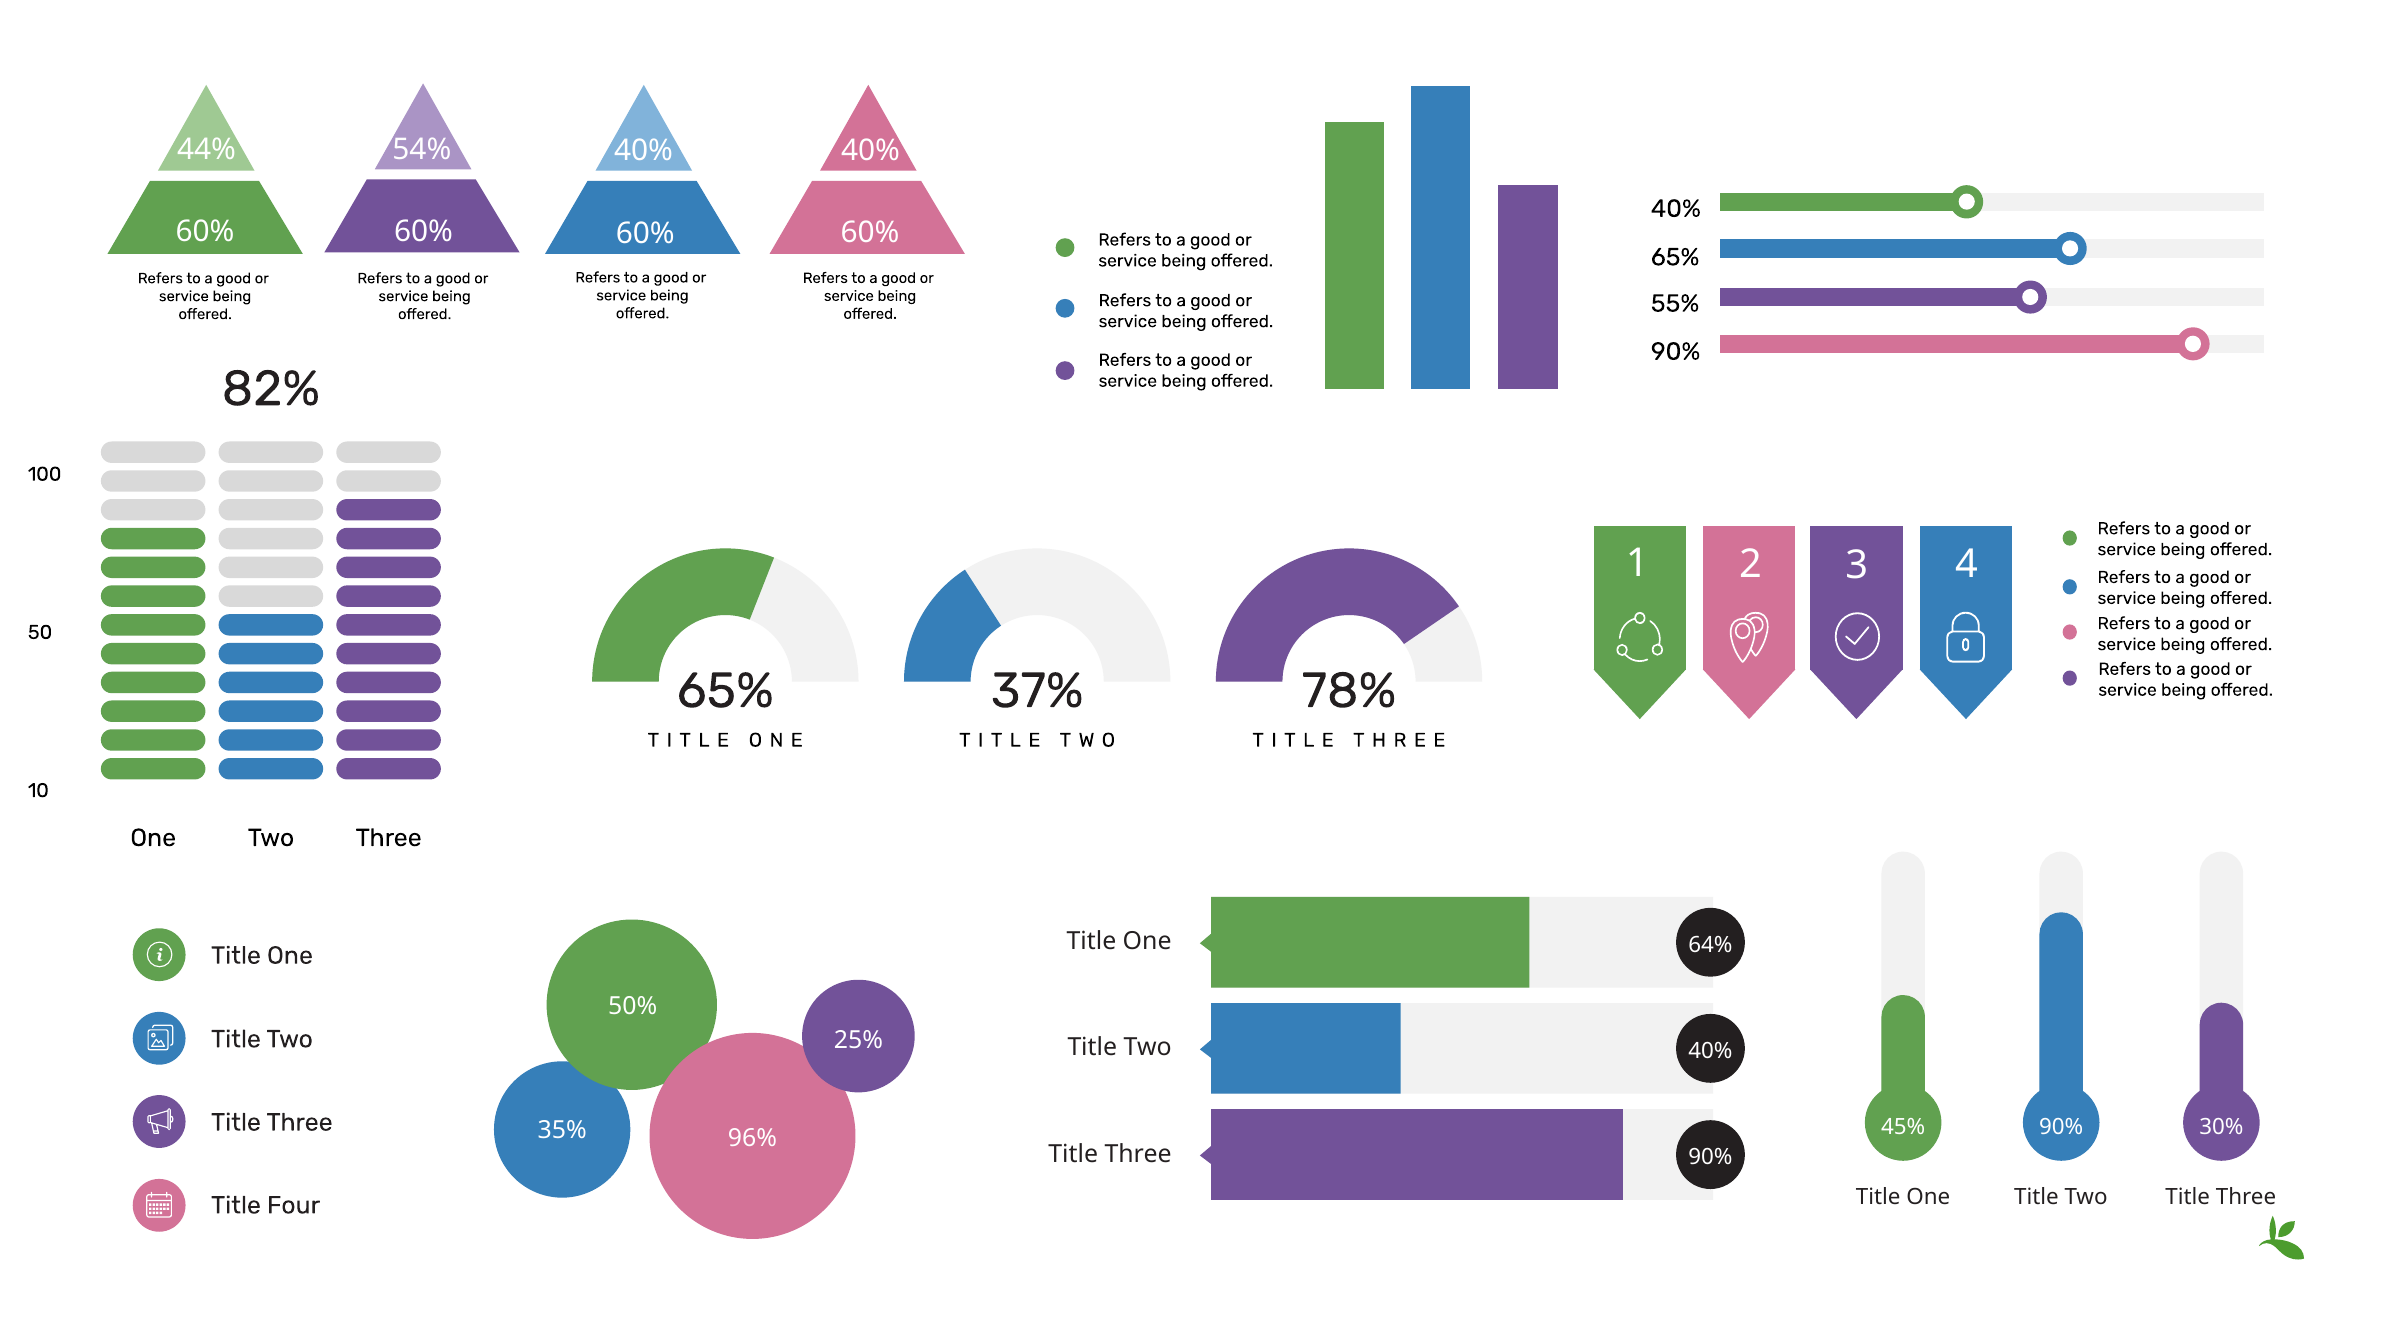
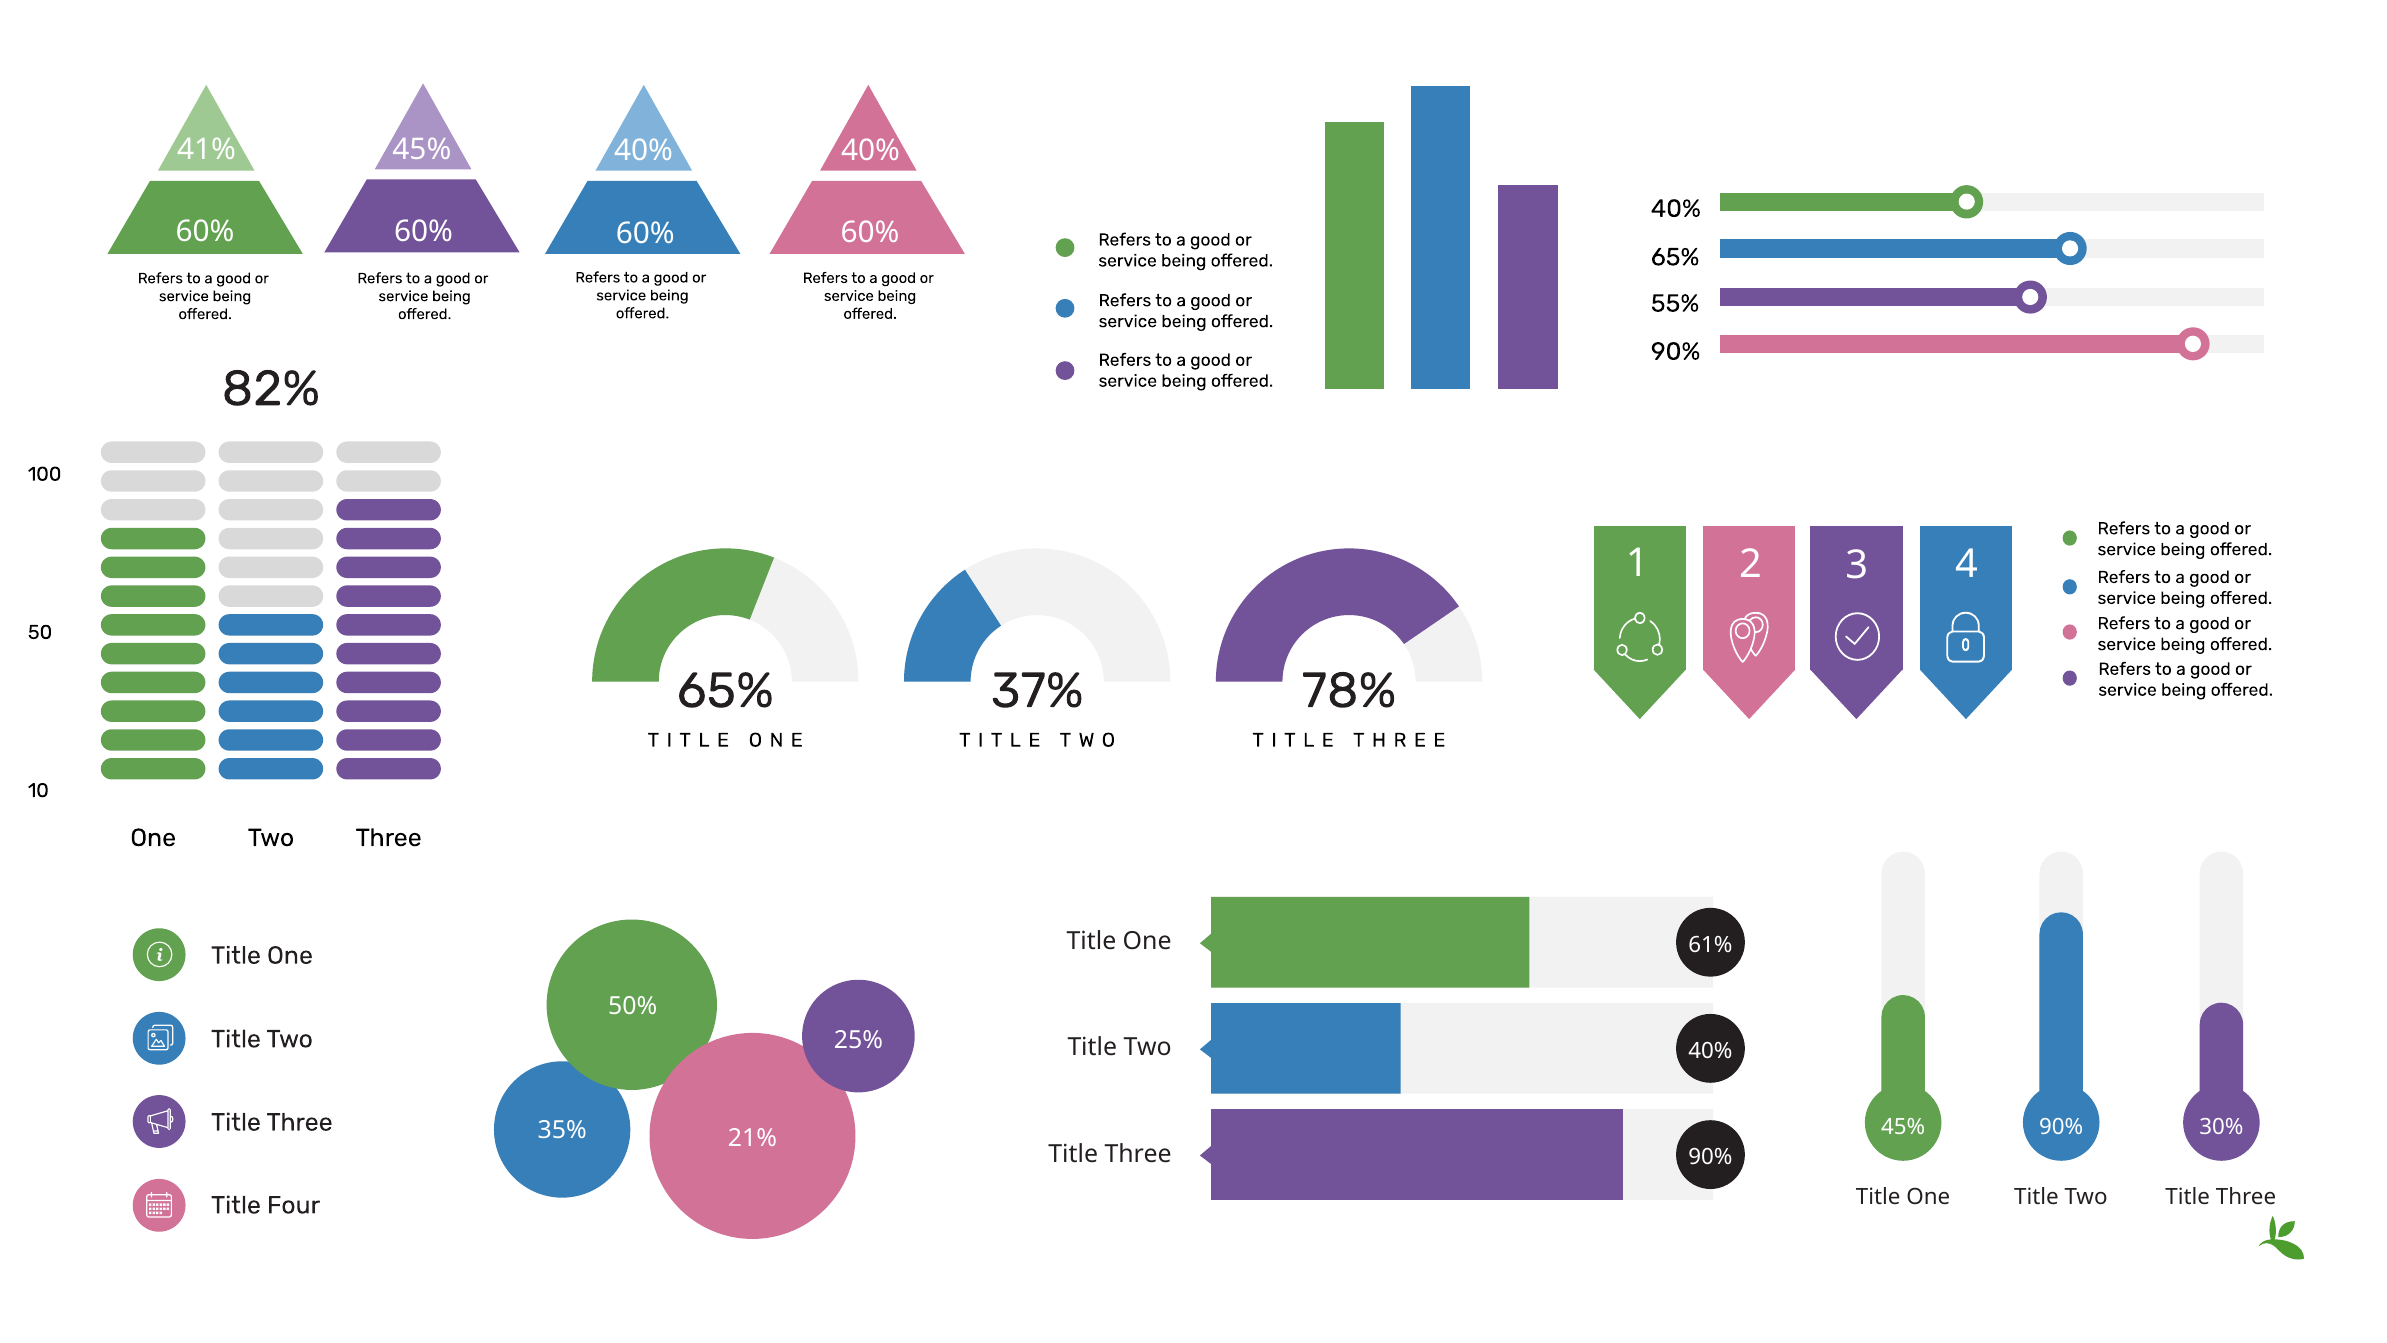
44%: 44% -> 41% (207, 149)
54%: 54% -> 45% (422, 149)
64%: 64% -> 61% (1710, 944)
96%: 96% -> 21% (753, 1138)
